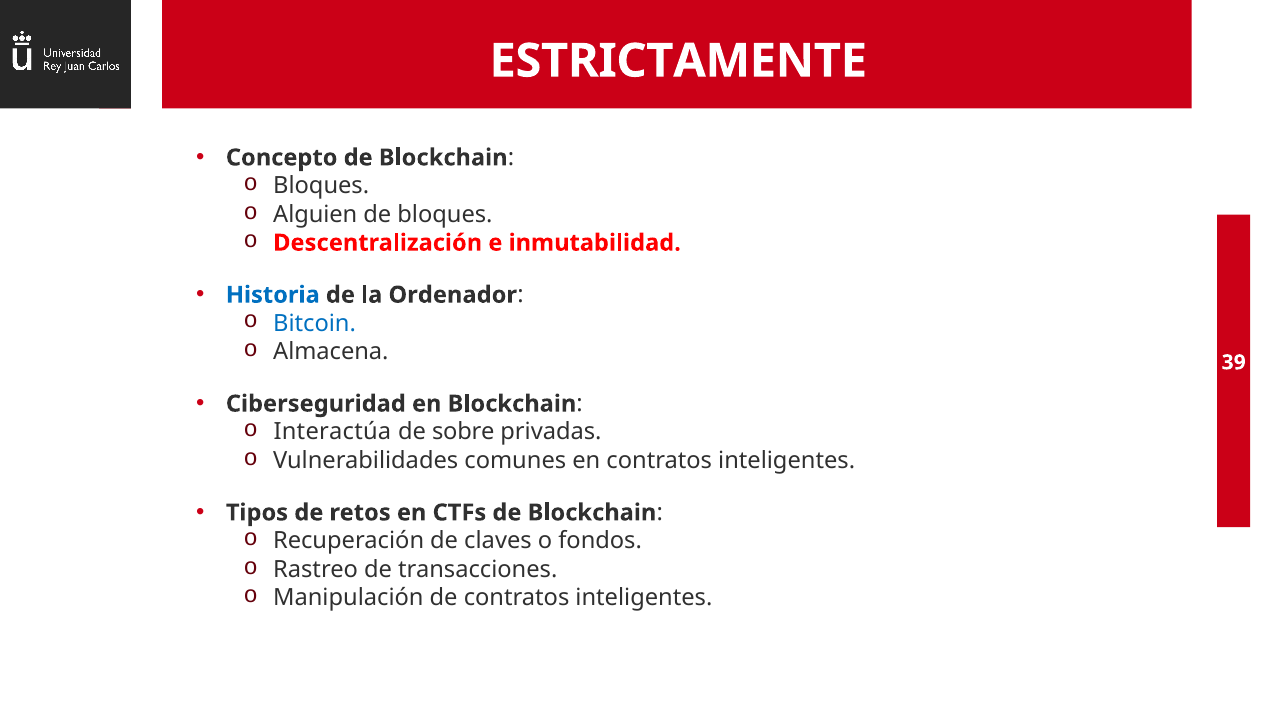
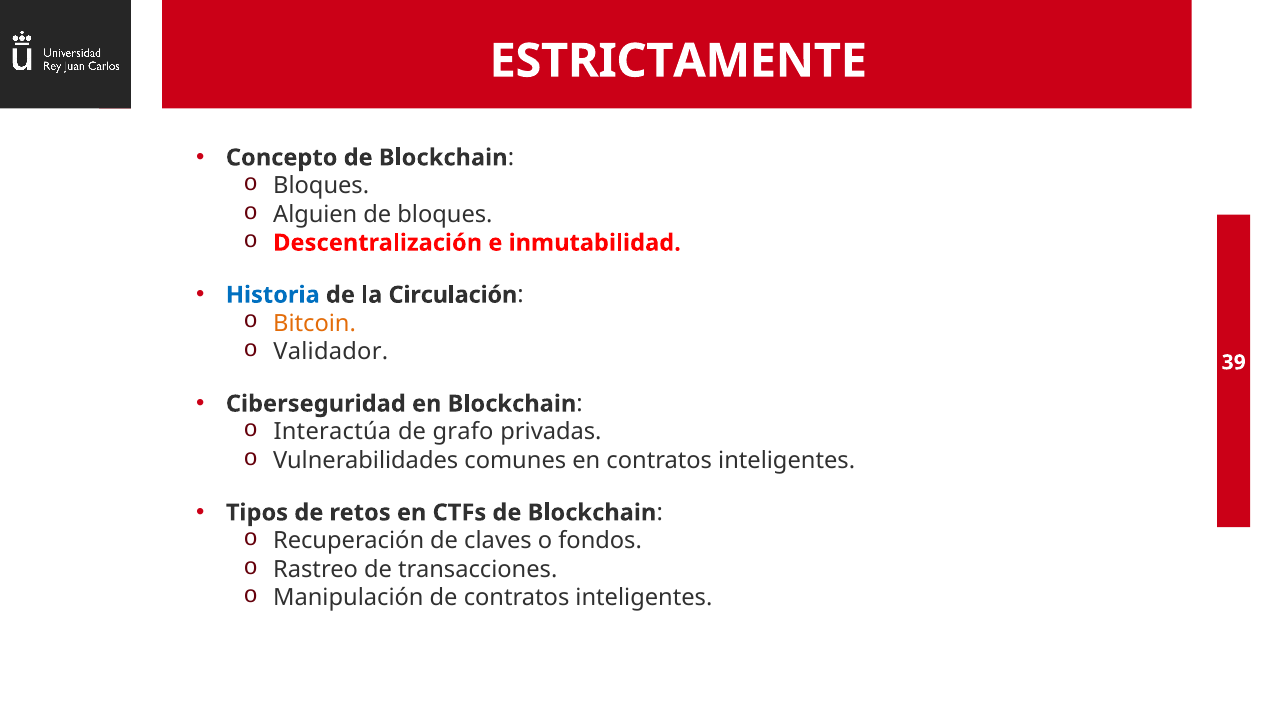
Ordenador: Ordenador -> Circulación (453, 295)
Bitcoin colour: blue -> orange (315, 323)
Almacena: Almacena -> Validador (331, 352)
sobre: sobre -> grafo (463, 432)
